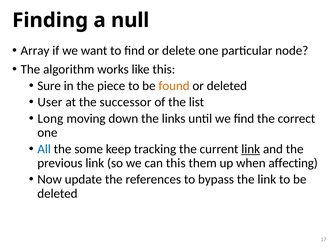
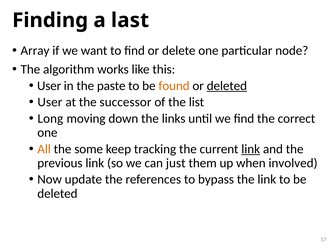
null: null -> last (130, 20)
Sure: Sure -> User (49, 86)
piece: piece -> paste (111, 86)
deleted underline: none -> present (227, 86)
All colour: blue -> orange (44, 149)
can this: this -> just (176, 163)
affecting: affecting -> involved (293, 163)
